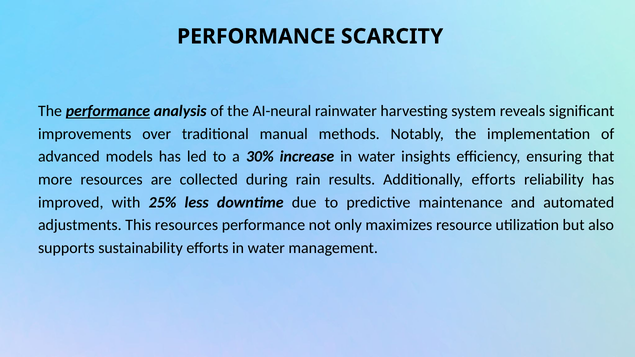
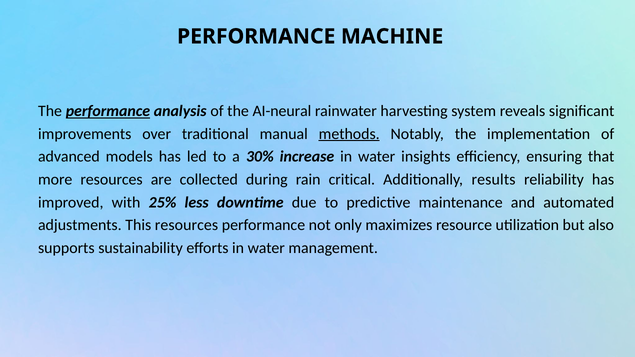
SCARCITY: SCARCITY -> MACHINE (392, 36)
methods underline: none -> present (349, 134)
results: results -> critical (352, 180)
Additionally efforts: efforts -> results (494, 180)
